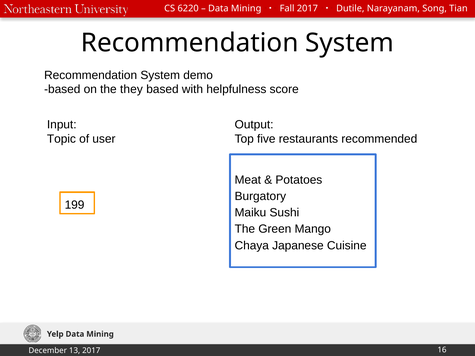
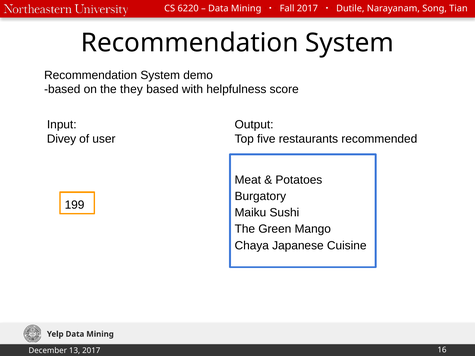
Topic: Topic -> Divey (61, 139)
